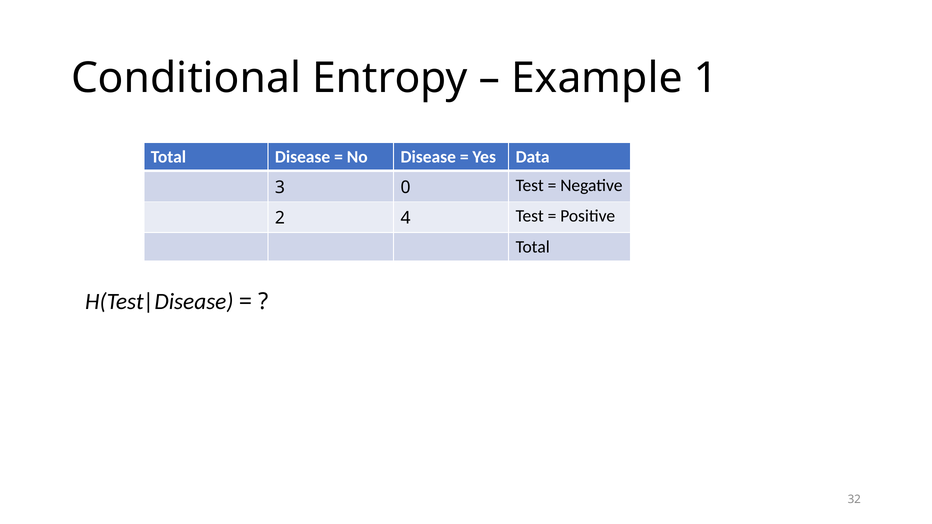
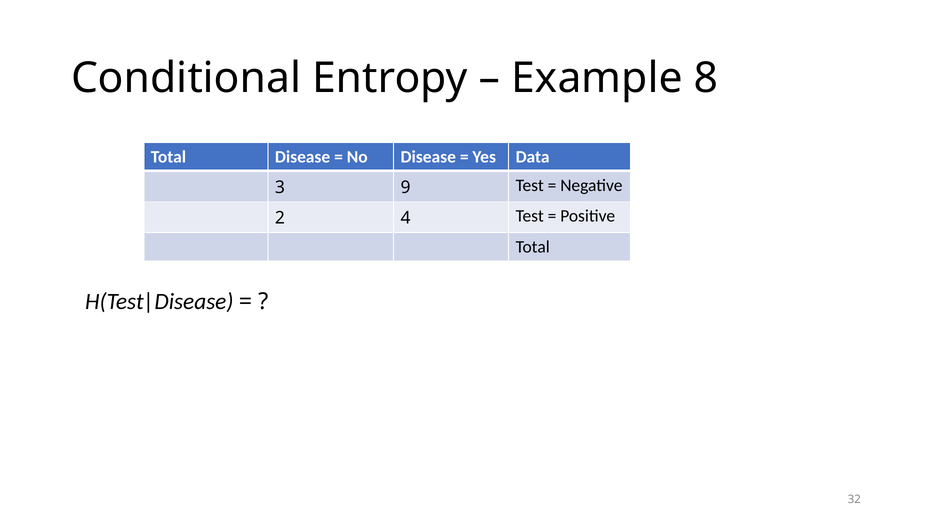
1: 1 -> 8 (706, 78)
0: 0 -> 9 (406, 187)
